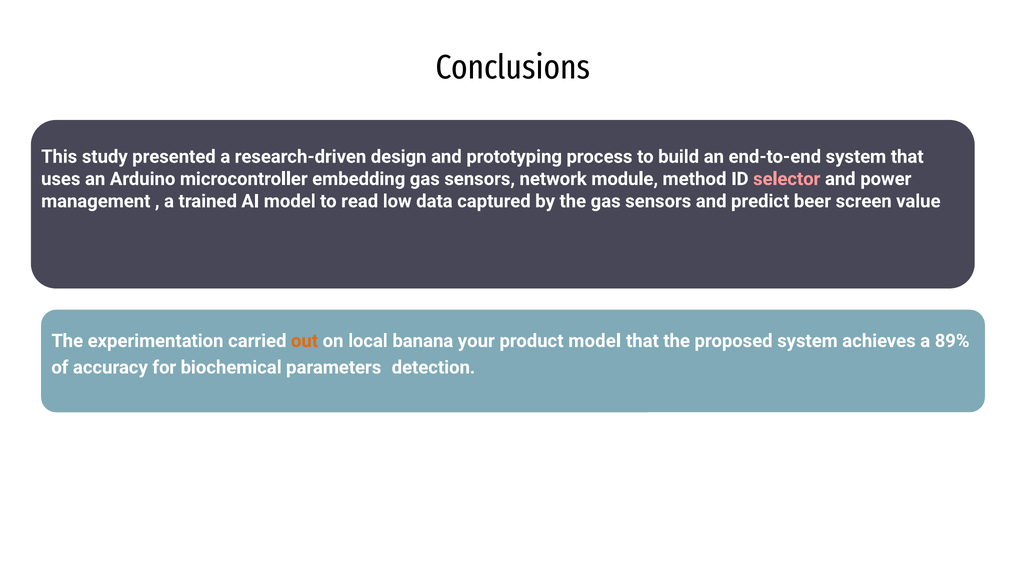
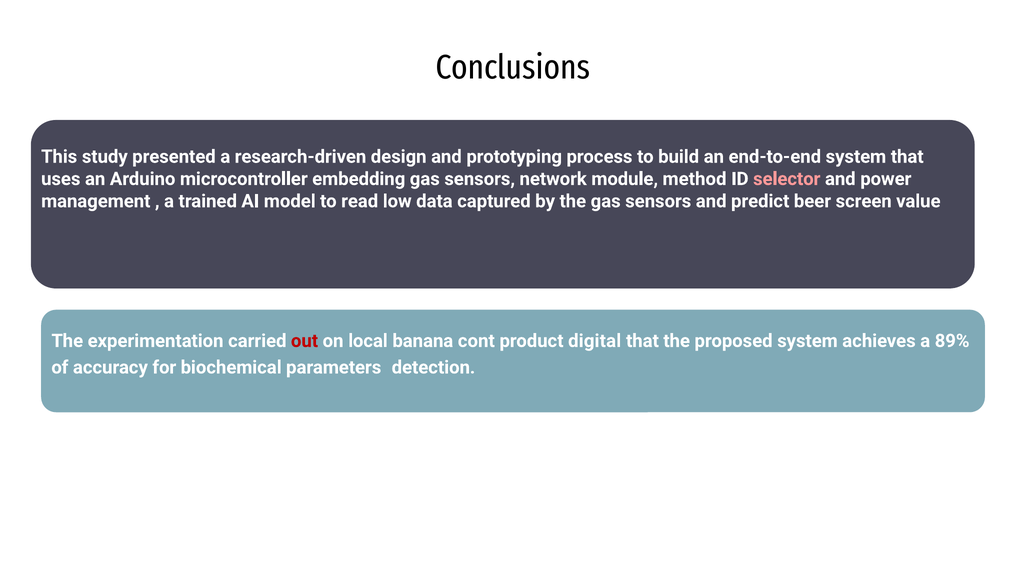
out colour: orange -> red (304, 341)
your: your -> cont (476, 341)
product model: model -> digital (595, 341)
